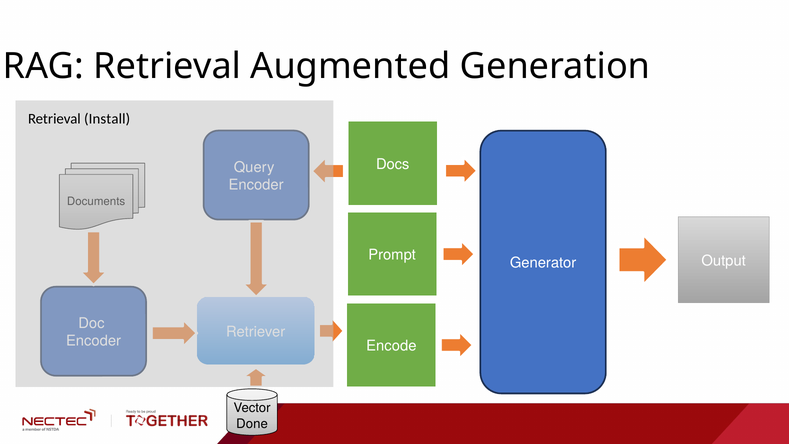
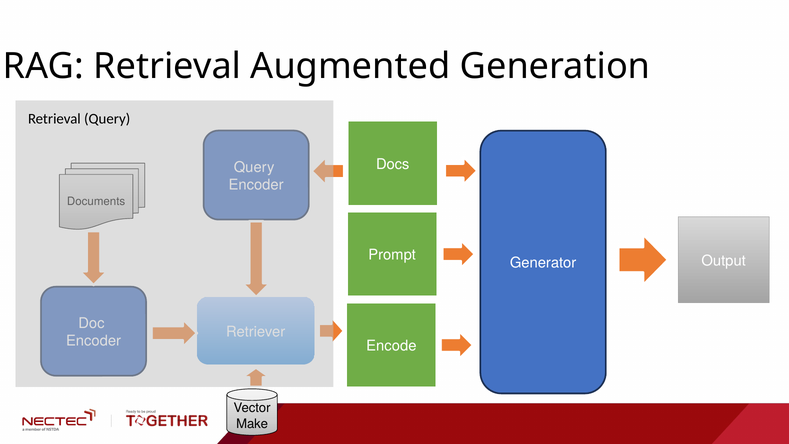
Retrieval Install: Install -> Query (107, 119)
Done: Done -> Make (252, 424)
